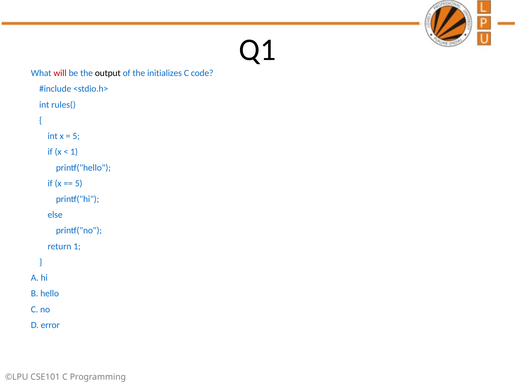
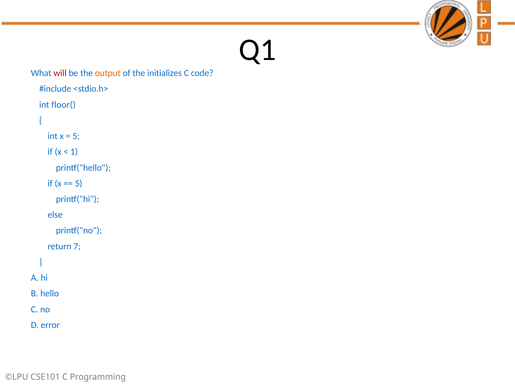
output colour: black -> orange (108, 73)
rules(: rules( -> floor( (64, 105)
return 1: 1 -> 7 (77, 246)
